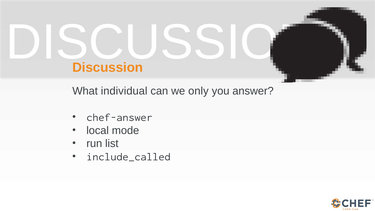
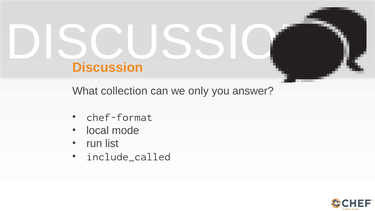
individual: individual -> collection (124, 91)
chef-answer: chef-answer -> chef-format (119, 117)
